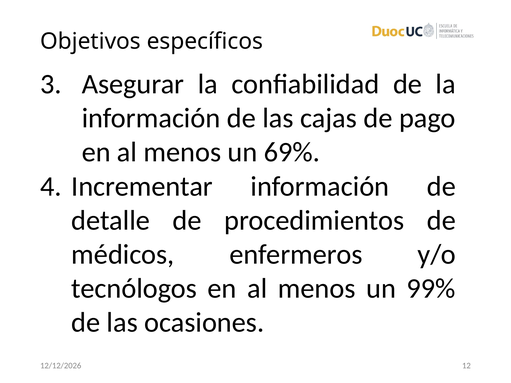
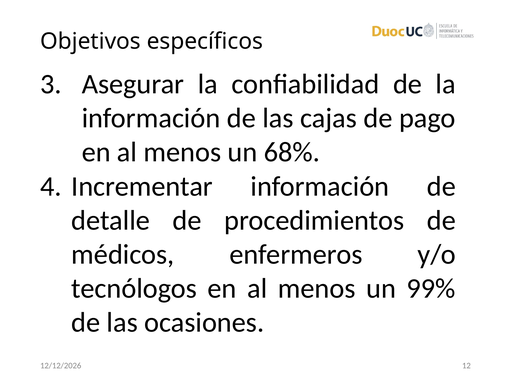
69%: 69% -> 68% (292, 152)
